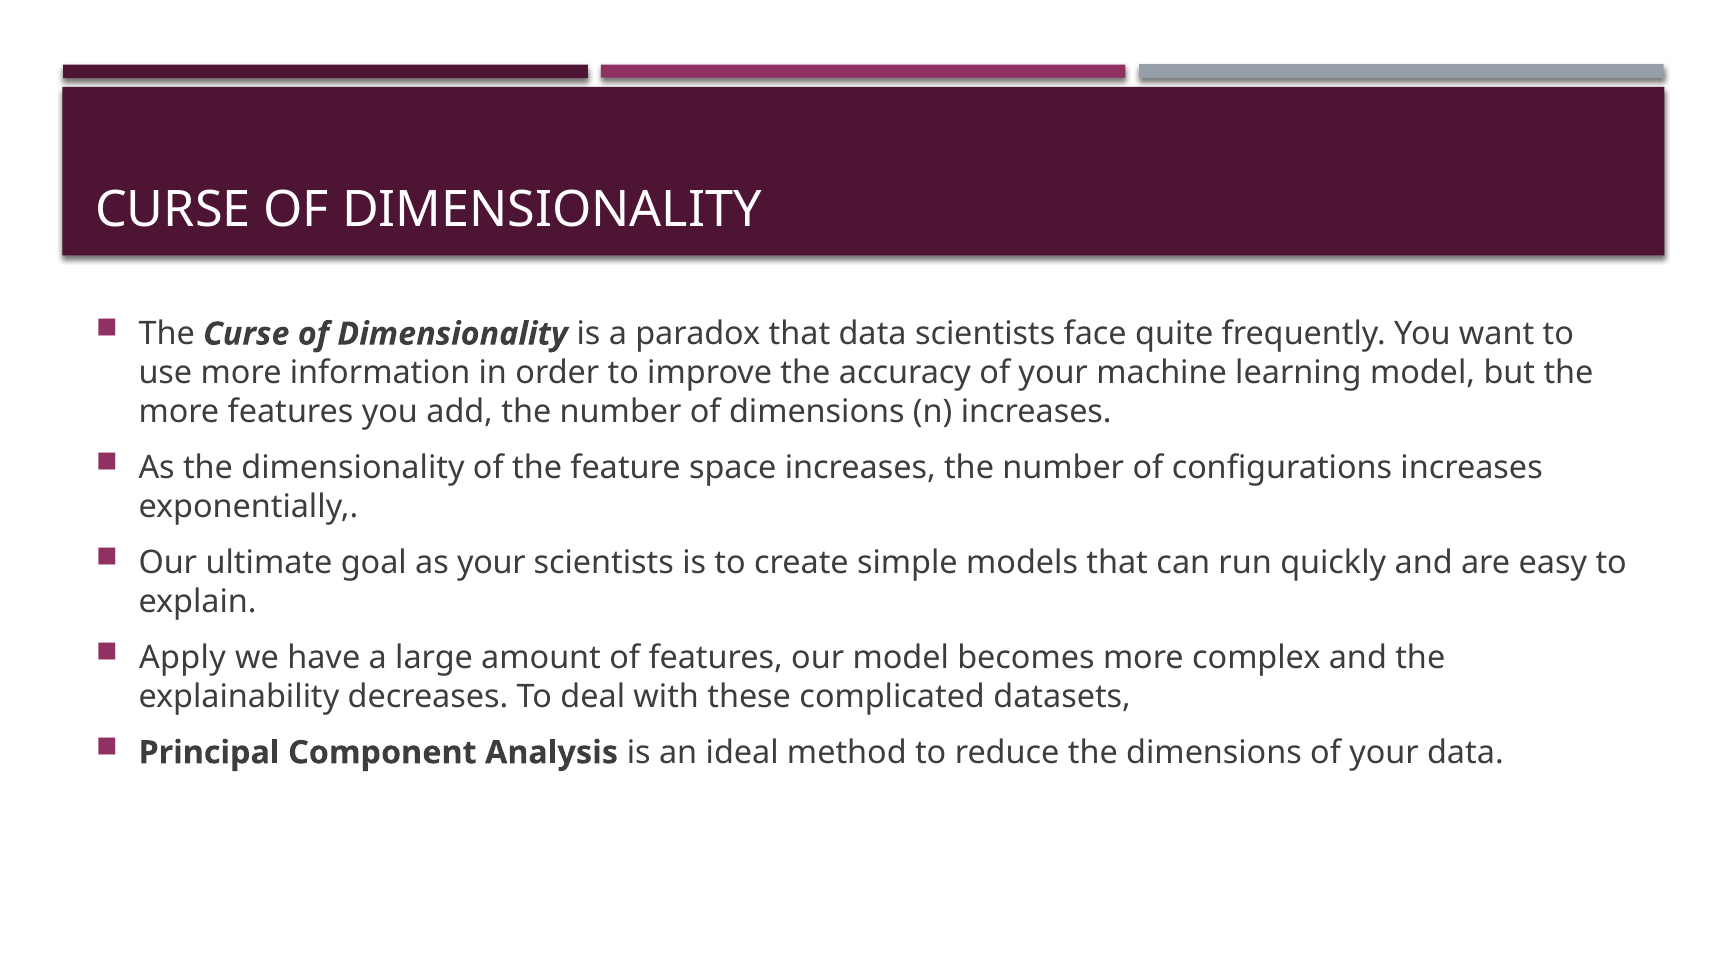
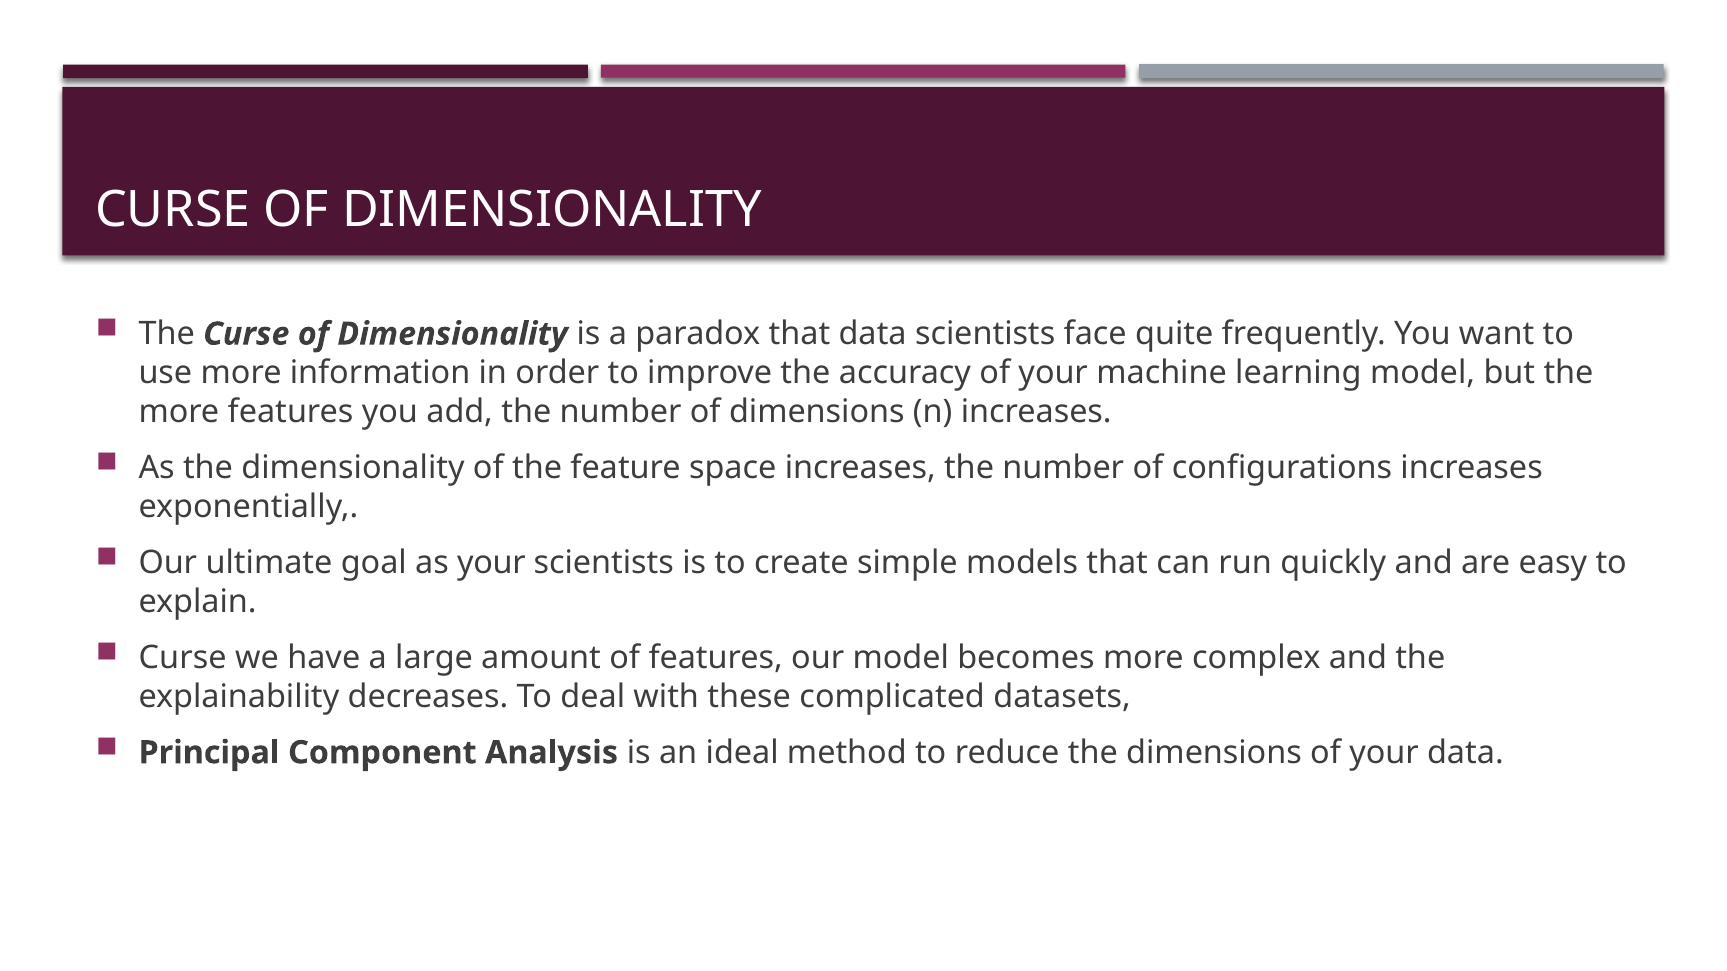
Apply: Apply -> Curse (183, 658)
